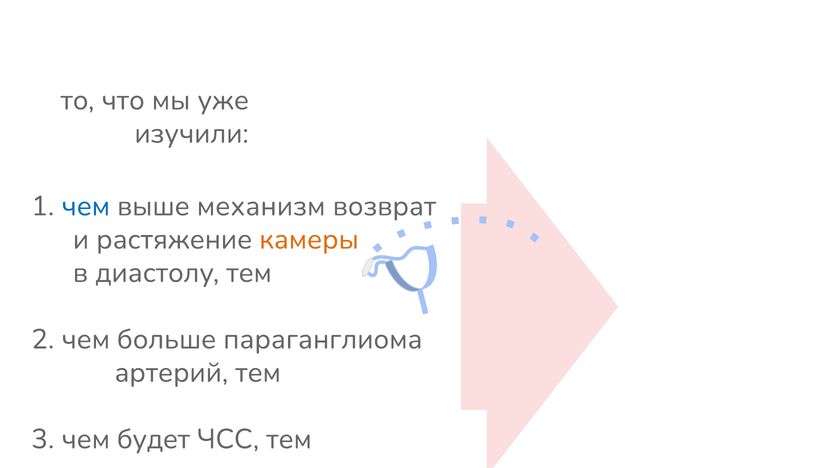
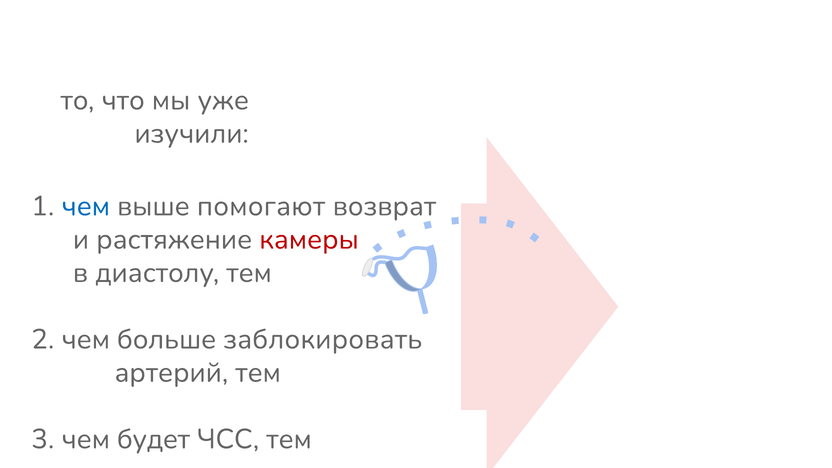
механизм: механизм -> помогают (261, 206)
камеры colour: orange -> red (309, 239)
параганглиома: параганглиома -> заблокировать (323, 339)
